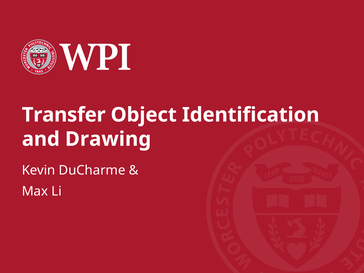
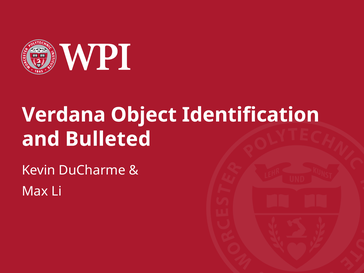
Transfer: Transfer -> Verdana (64, 115)
Drawing: Drawing -> Bulleted (108, 139)
